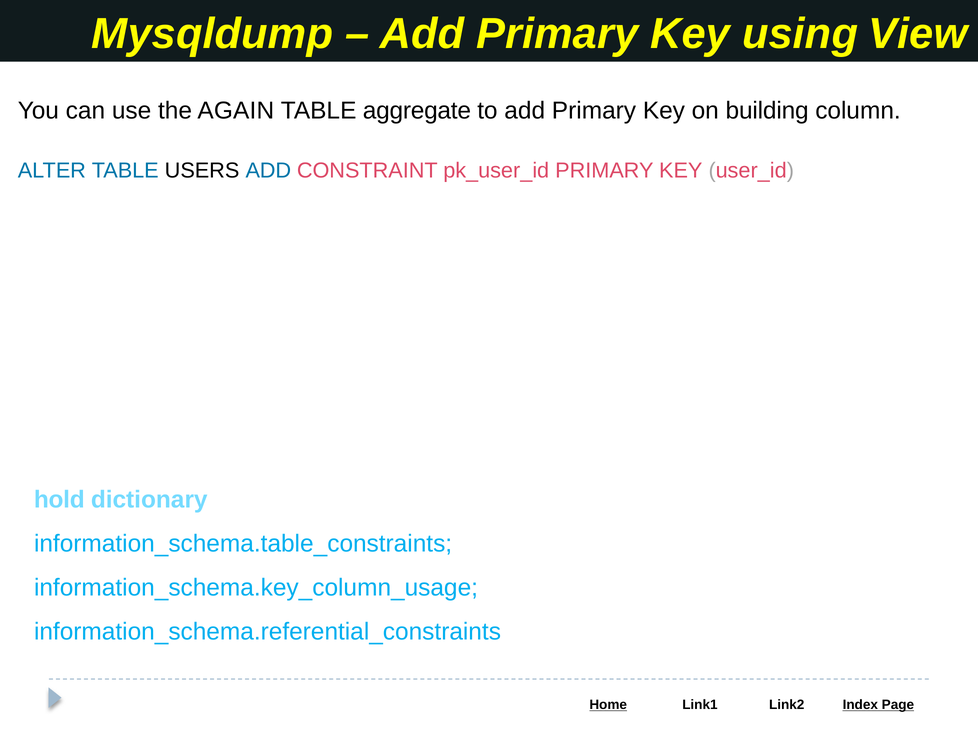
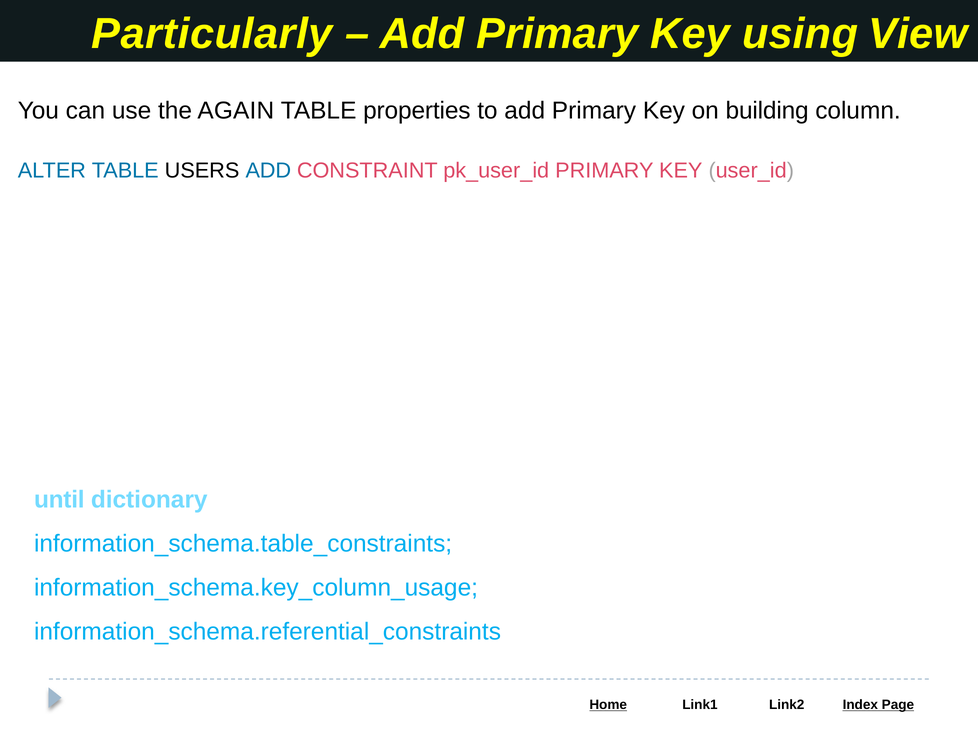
Mysqldump: Mysqldump -> Particularly (212, 34)
aggregate: aggregate -> properties (417, 111)
hold: hold -> until (59, 500)
